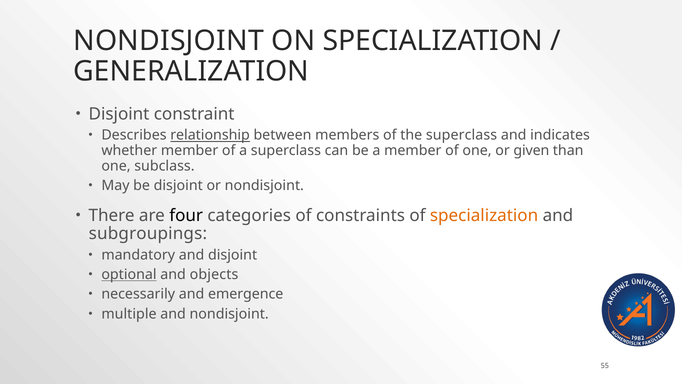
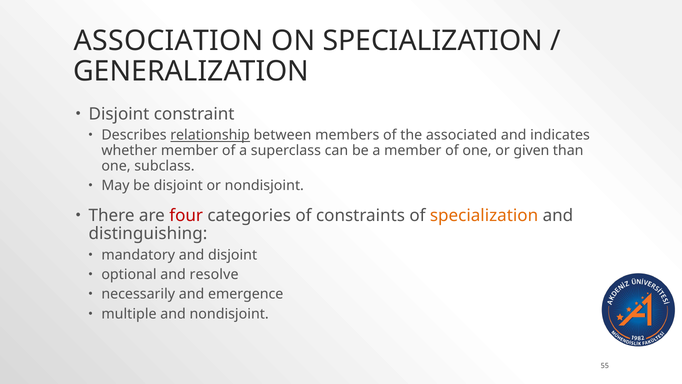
NONDISJOINT: NONDISJOINT -> ASSOCIATION (169, 41)
the superclass: superclass -> associated (462, 135)
four colour: black -> red (186, 215)
subgroupings: subgroupings -> distinguishing (148, 234)
optional underline: present -> none (129, 274)
objects: objects -> resolve (214, 274)
